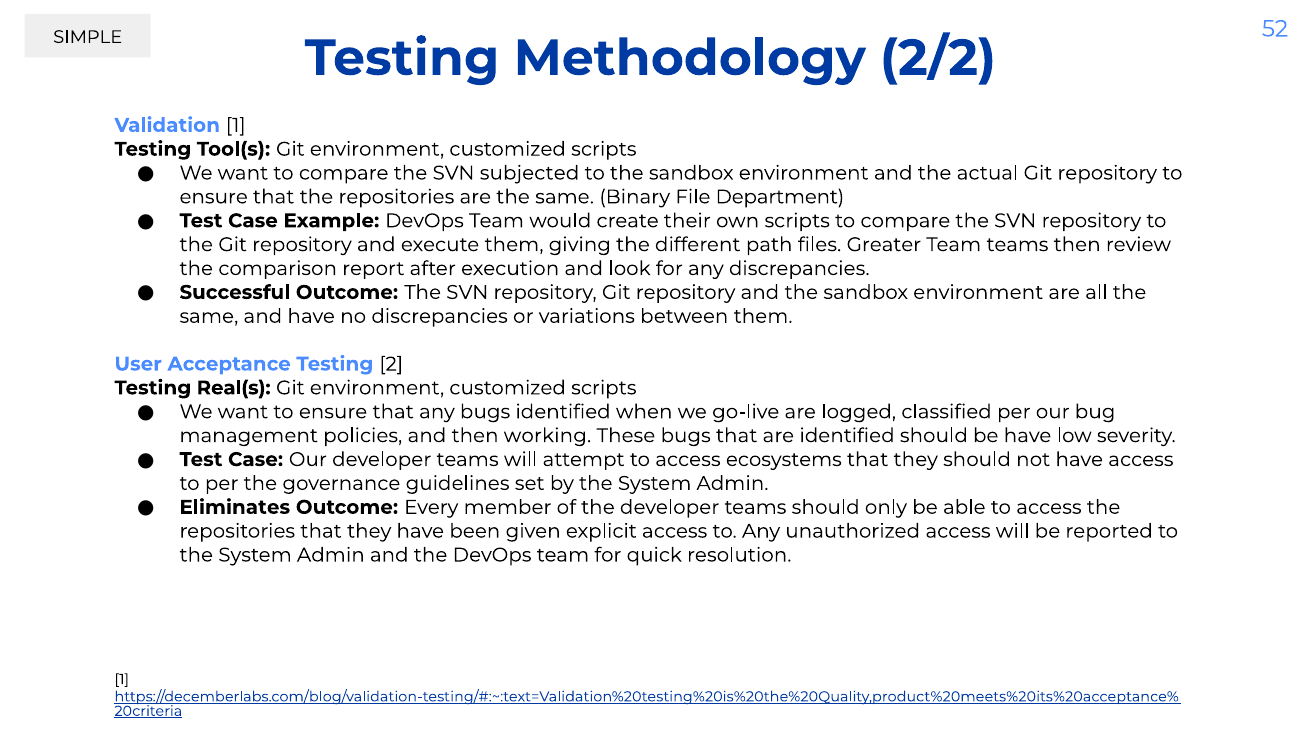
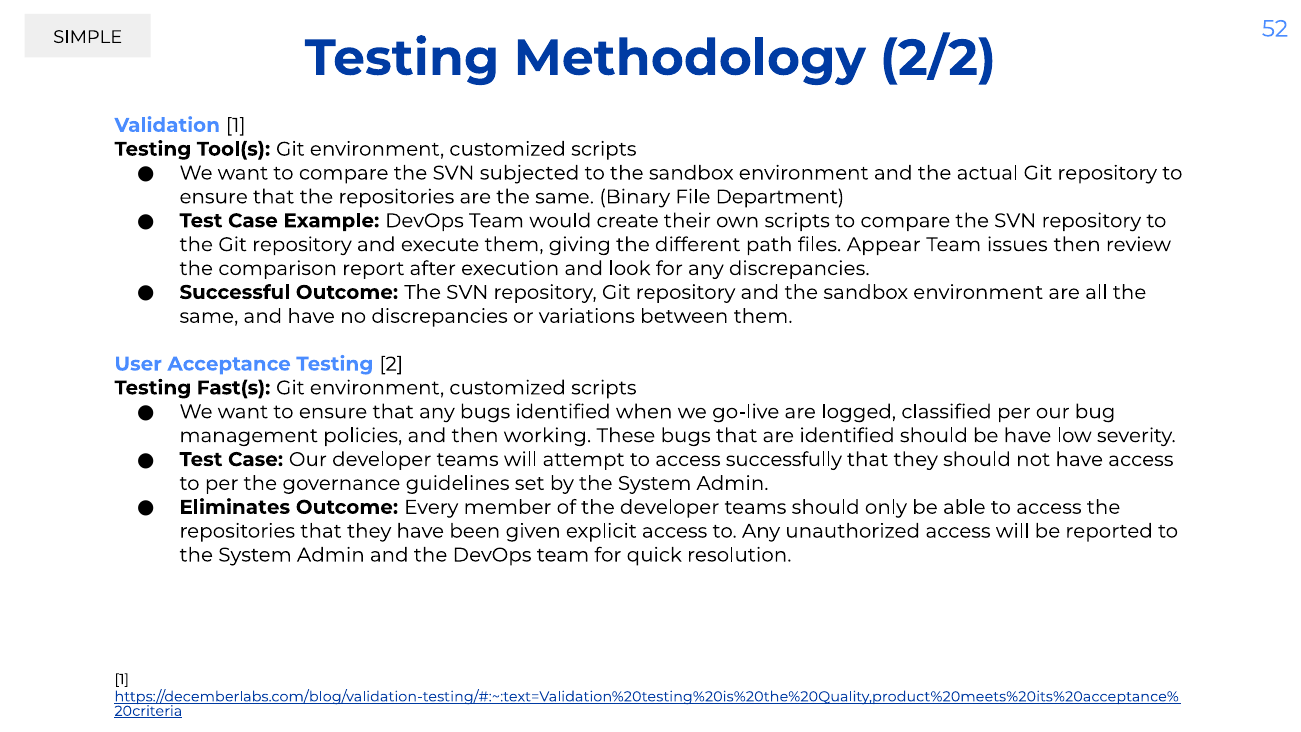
Greater: Greater -> Appear (884, 245)
Team teams: teams -> issues (1017, 245)
Real(s: Real(s -> Fast(s (234, 388)
ecosystems: ecosystems -> successfully (784, 459)
